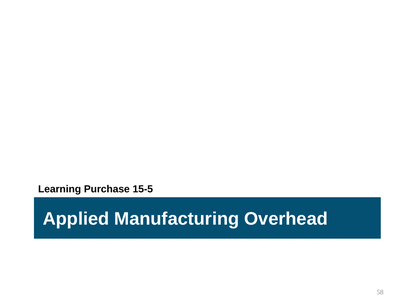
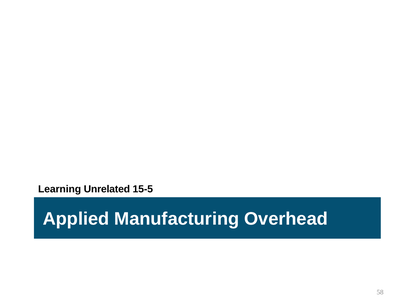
Purchase: Purchase -> Unrelated (107, 189)
